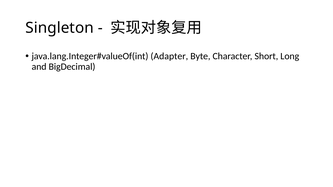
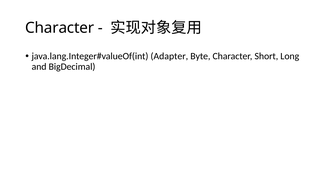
Singleton: Singleton -> Character (60, 28)
